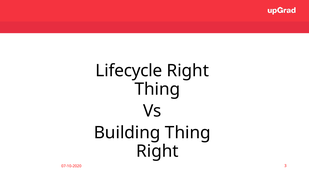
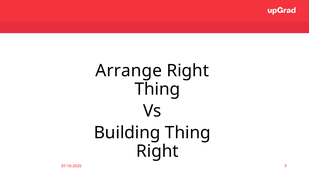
Lifecycle: Lifecycle -> Arrange (129, 71)
